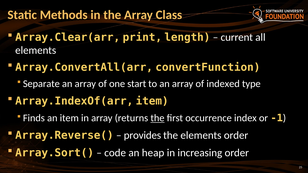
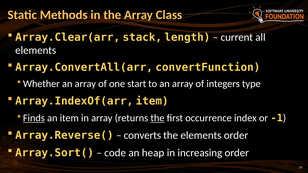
print: print -> stack (142, 37)
Separate: Separate -> Whether (41, 84)
indexed: indexed -> integers (223, 84)
Finds underline: none -> present (34, 118)
provides: provides -> converts (142, 135)
